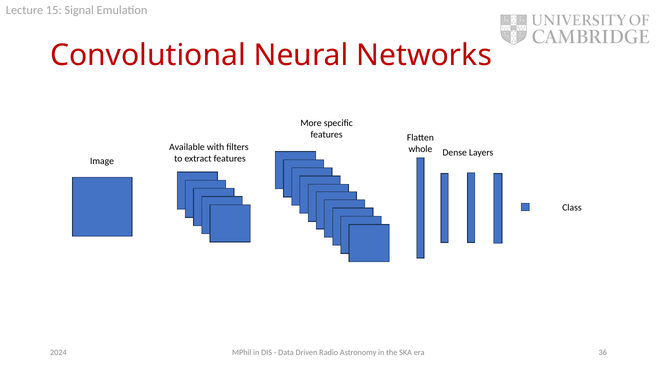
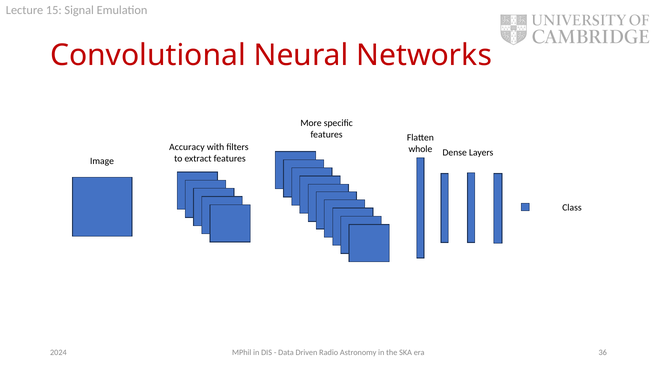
Available: Available -> Accuracy (187, 147)
